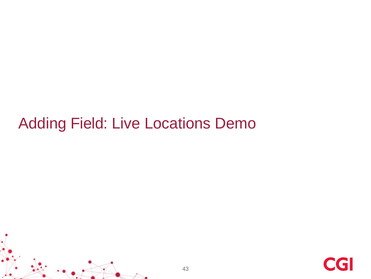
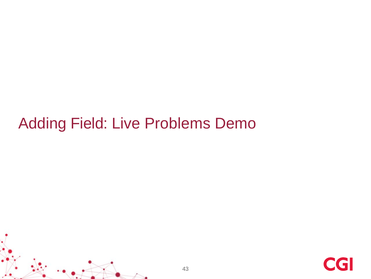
Locations: Locations -> Problems (178, 123)
